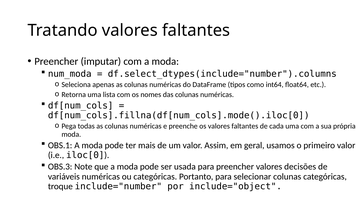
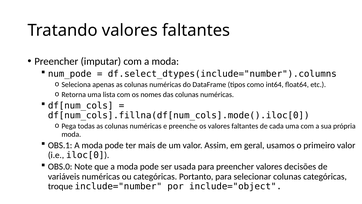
num_moda: num_moda -> num_pode (70, 74)
OBS.3: OBS.3 -> OBS.0 (60, 166)
